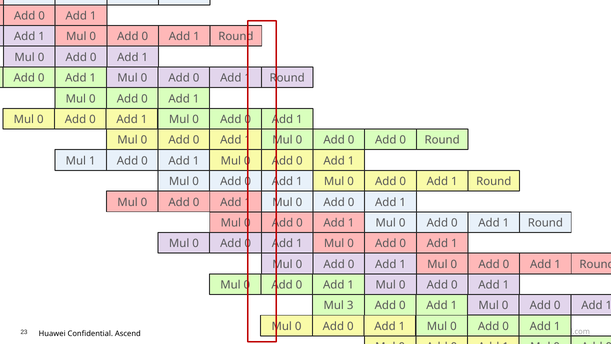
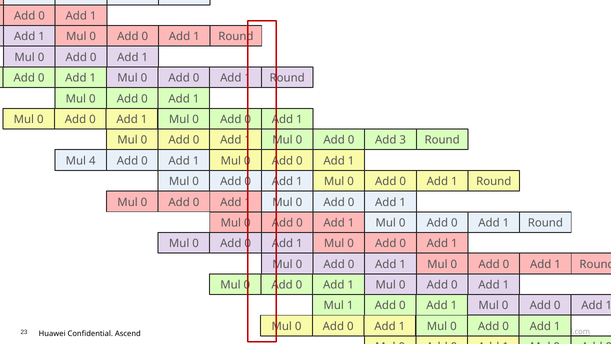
Add 0 Add 0: 0 -> 3 (403, 140)
Mul 1: 1 -> 4 (92, 161)
Mul 3: 3 -> 1 (350, 305)
